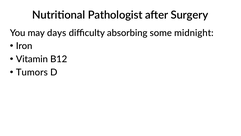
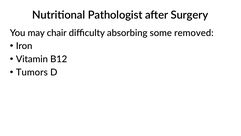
days: days -> chair (57, 33)
midnight: midnight -> removed (194, 33)
